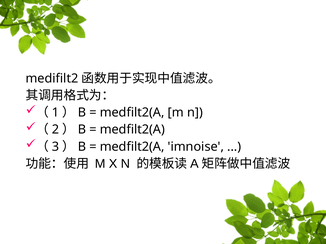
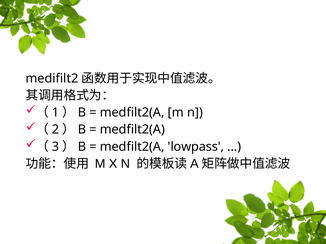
imnoise: imnoise -> lowpass (196, 147)
